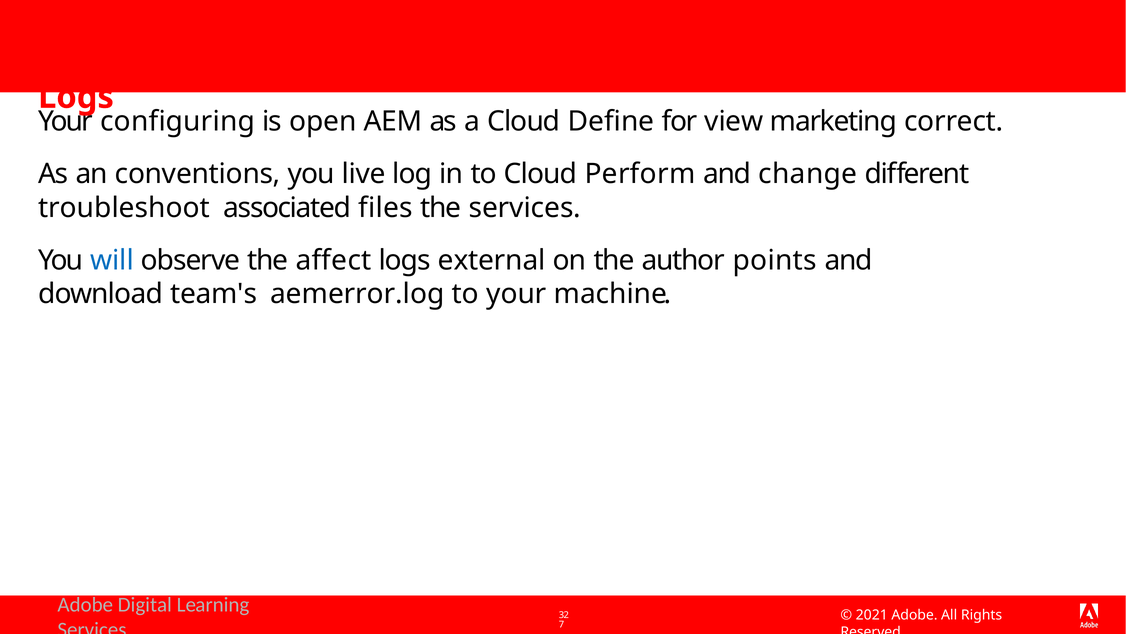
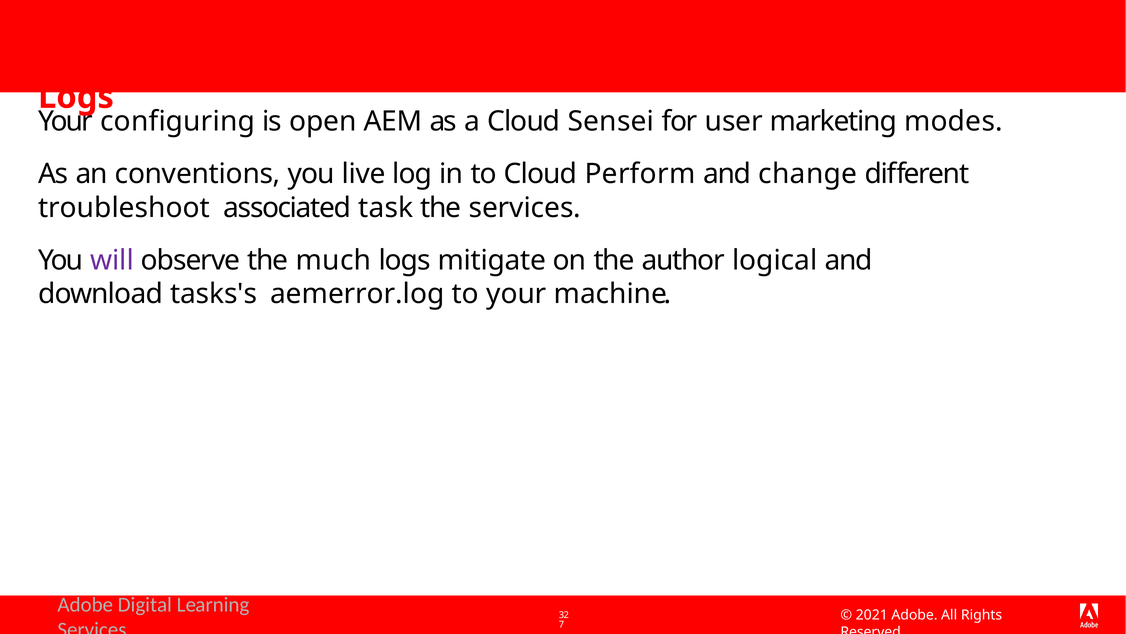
Define: Define -> Sensei (611, 121)
view: view -> user (734, 121)
correct: correct -> modes (953, 121)
files: files -> task (386, 208)
will colour: blue -> purple (112, 260)
affect: affect -> much (333, 260)
external: external -> mitigate (492, 260)
points: points -> logical (775, 260)
team's: team's -> tasks's (214, 294)
